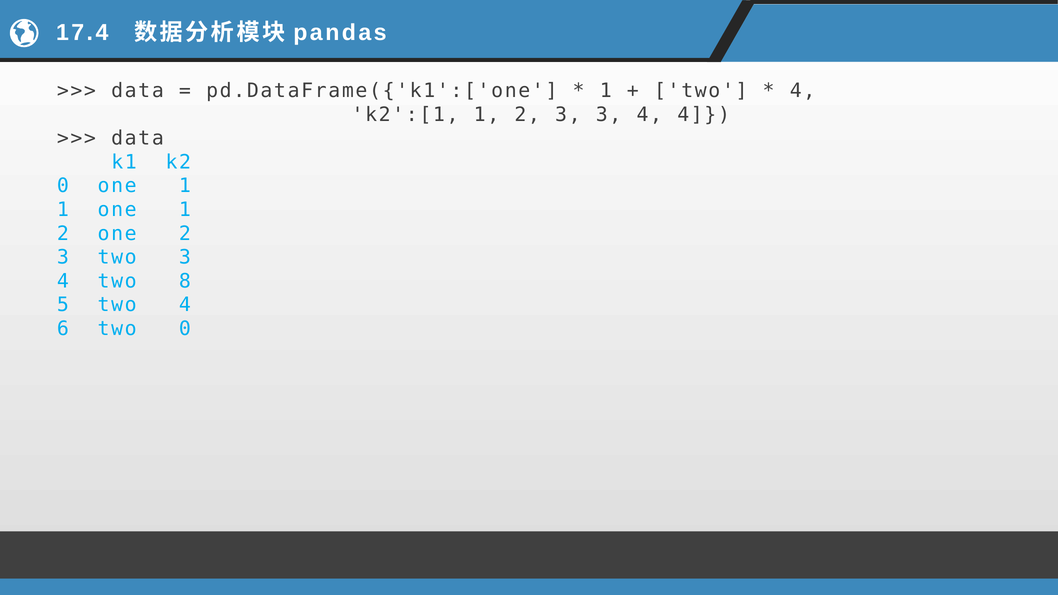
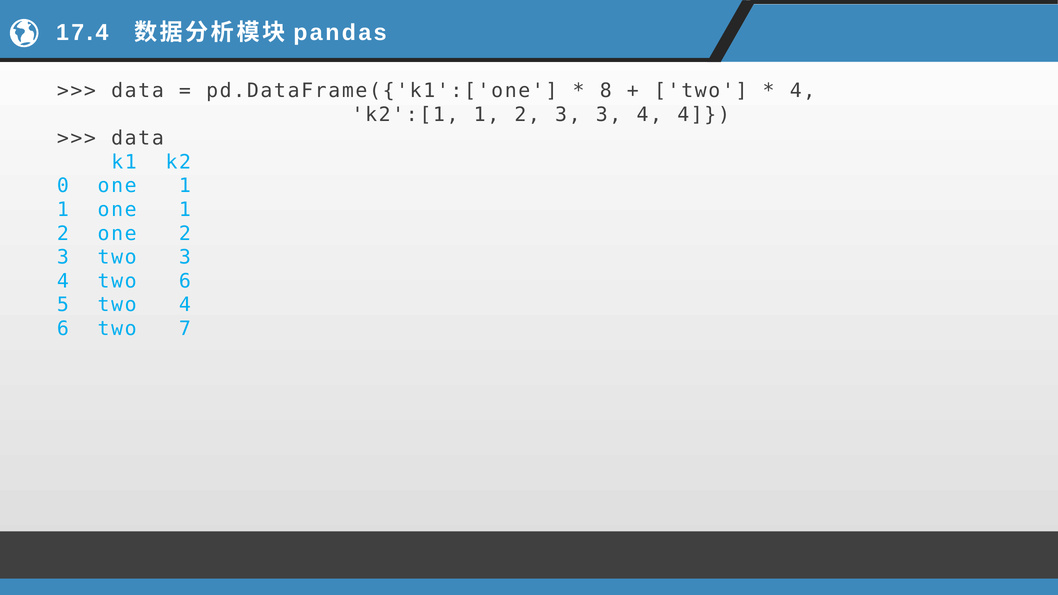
1: 1 -> 8 (606, 91)
two 8: 8 -> 6 (185, 281)
two 0: 0 -> 7 (185, 329)
